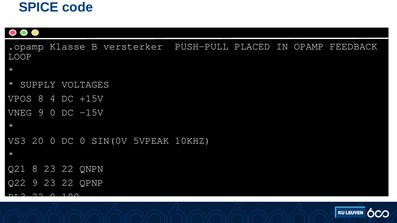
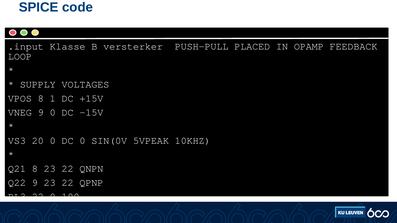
.opamp: .opamp -> .input (26, 46)
4: 4 -> 1 (53, 99)
